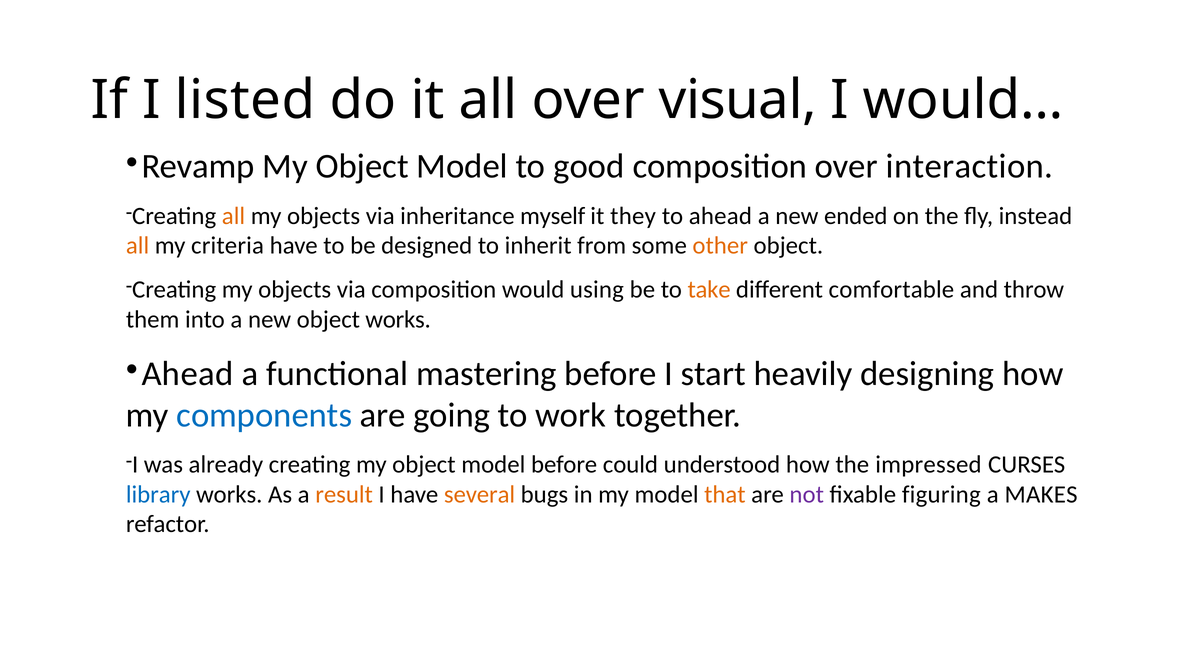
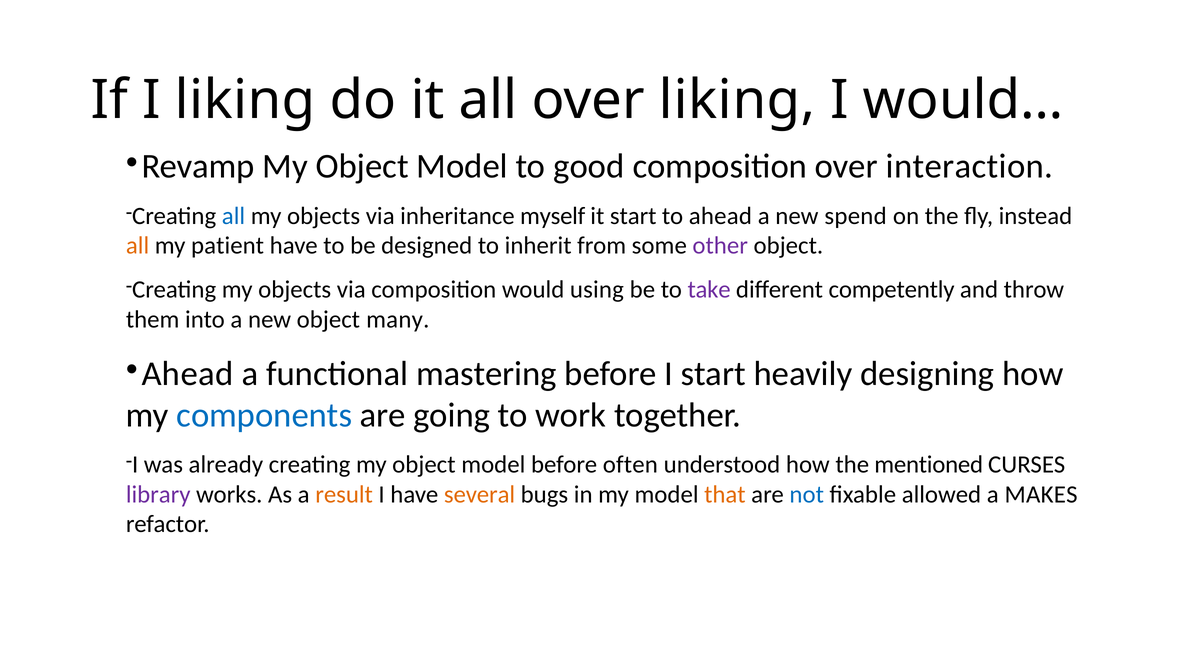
I listed: listed -> liking (245, 100)
over visual: visual -> liking (737, 100)
all colour: orange -> blue (234, 216)
it they: they -> start (633, 216)
ended: ended -> spend (856, 216)
criteria: criteria -> patient (228, 245)
other colour: orange -> purple (720, 245)
take colour: orange -> purple (709, 289)
comfortable: comfortable -> competently (892, 289)
object works: works -> many (398, 319)
could: could -> often (630, 464)
impressed: impressed -> mentioned (929, 464)
library colour: blue -> purple (158, 494)
not colour: purple -> blue (807, 494)
figuring: figuring -> allowed (941, 494)
